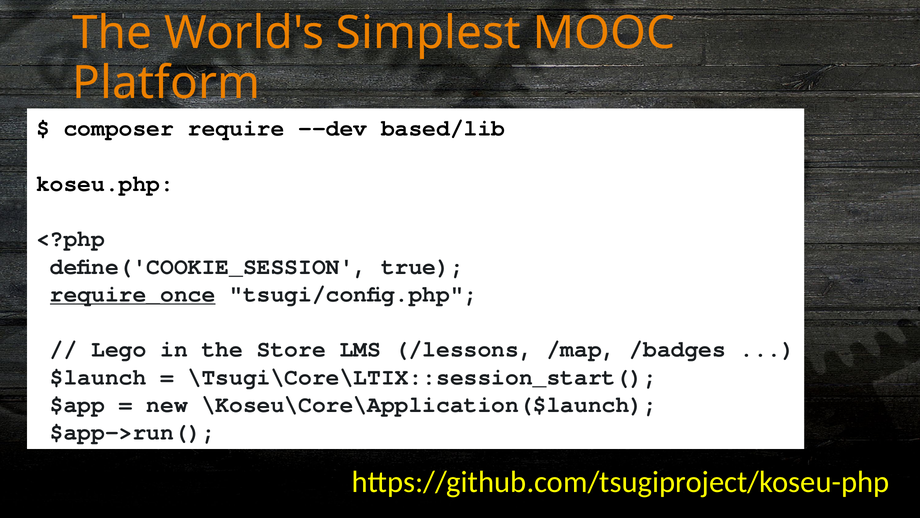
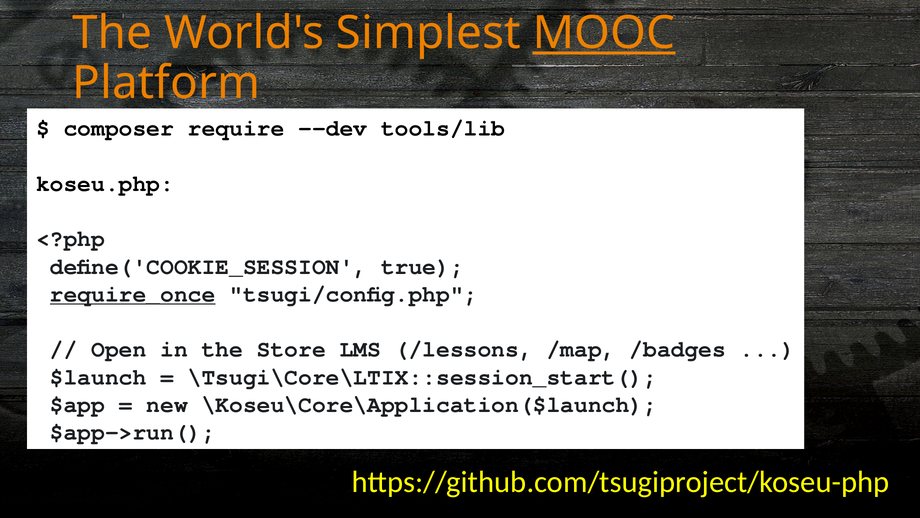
MOOC underline: none -> present (604, 33)
based/lib: based/lib -> tools/lib (443, 128)
Lego: Lego -> Open (119, 349)
